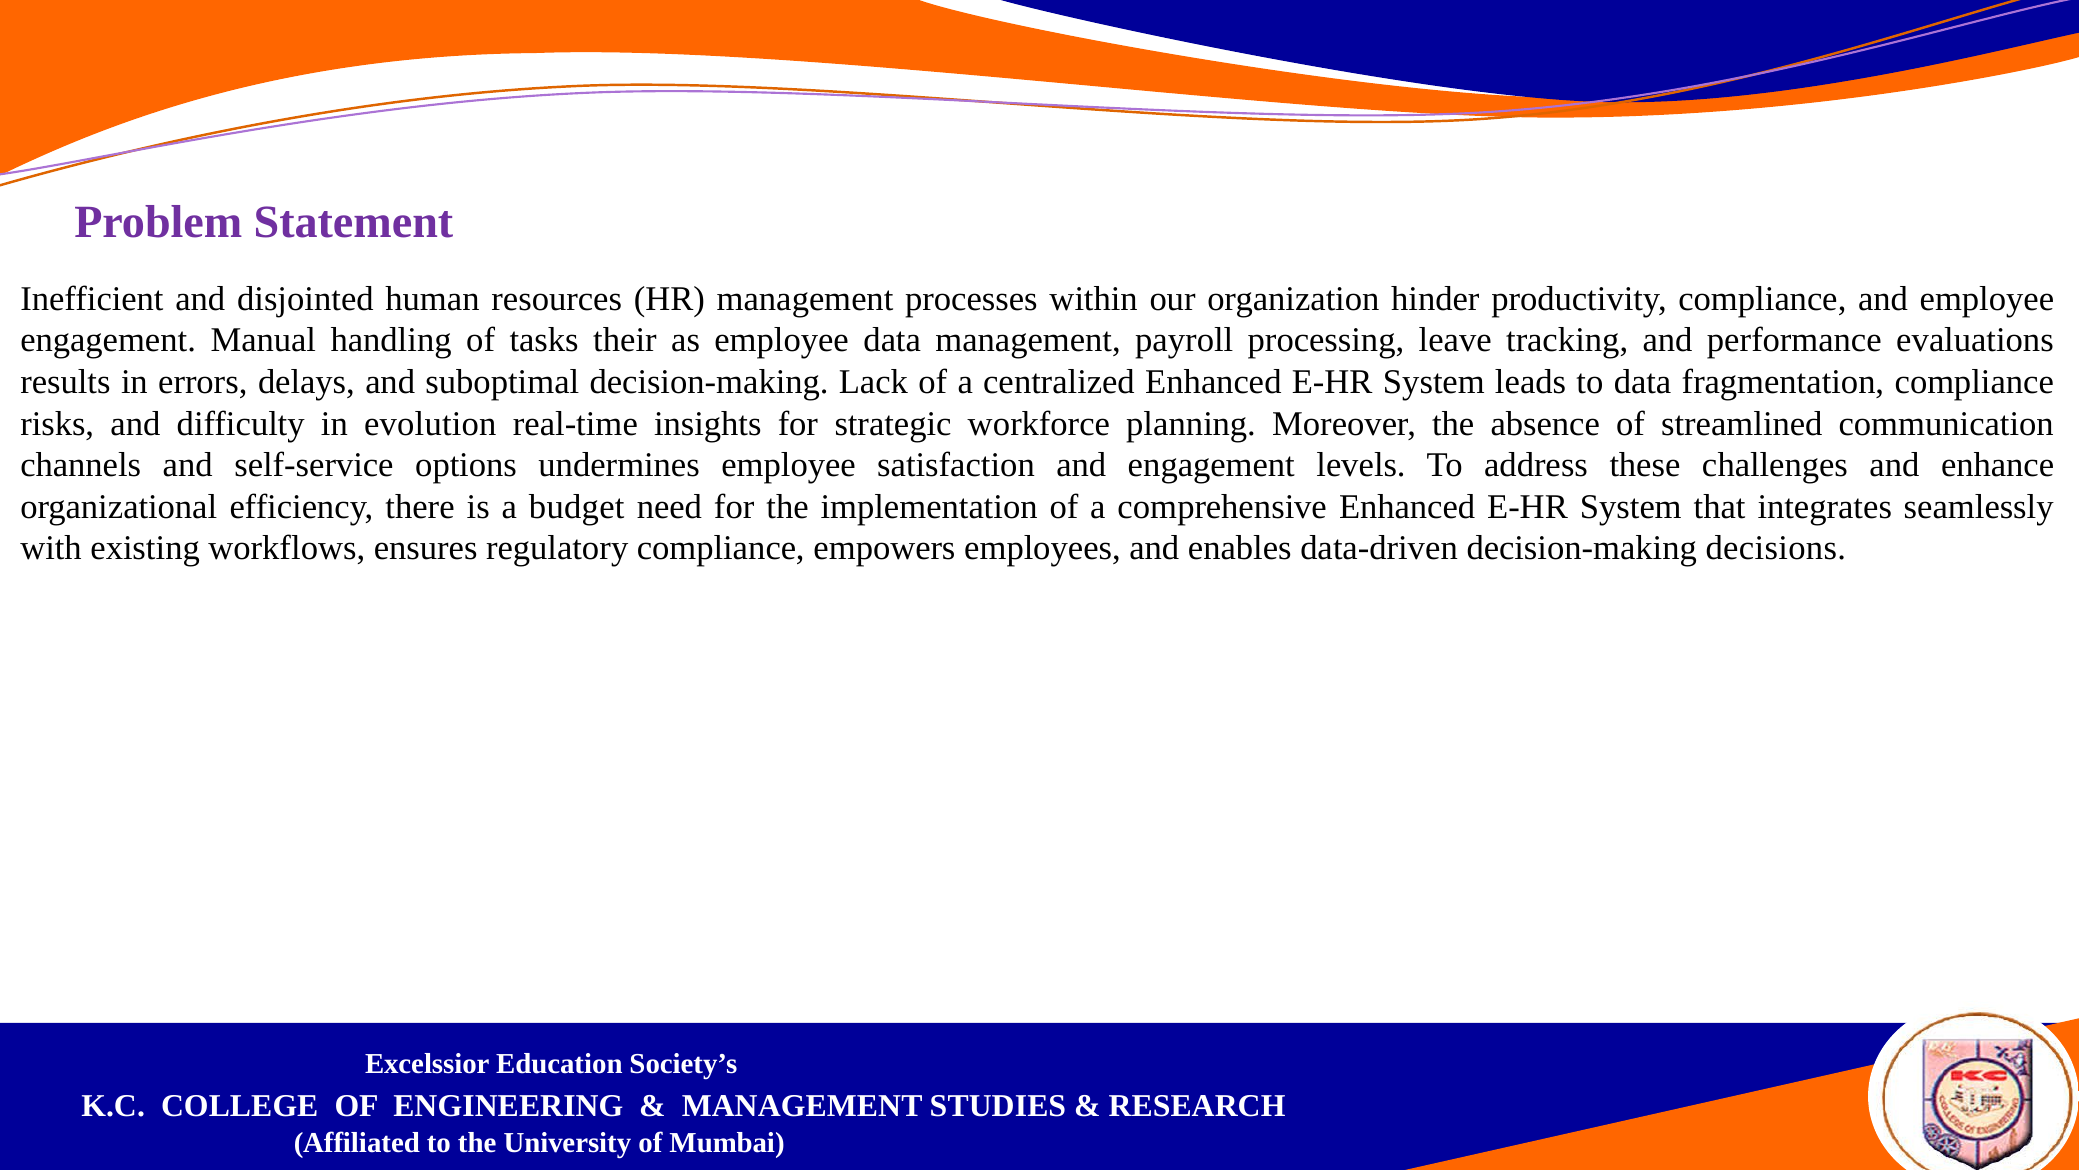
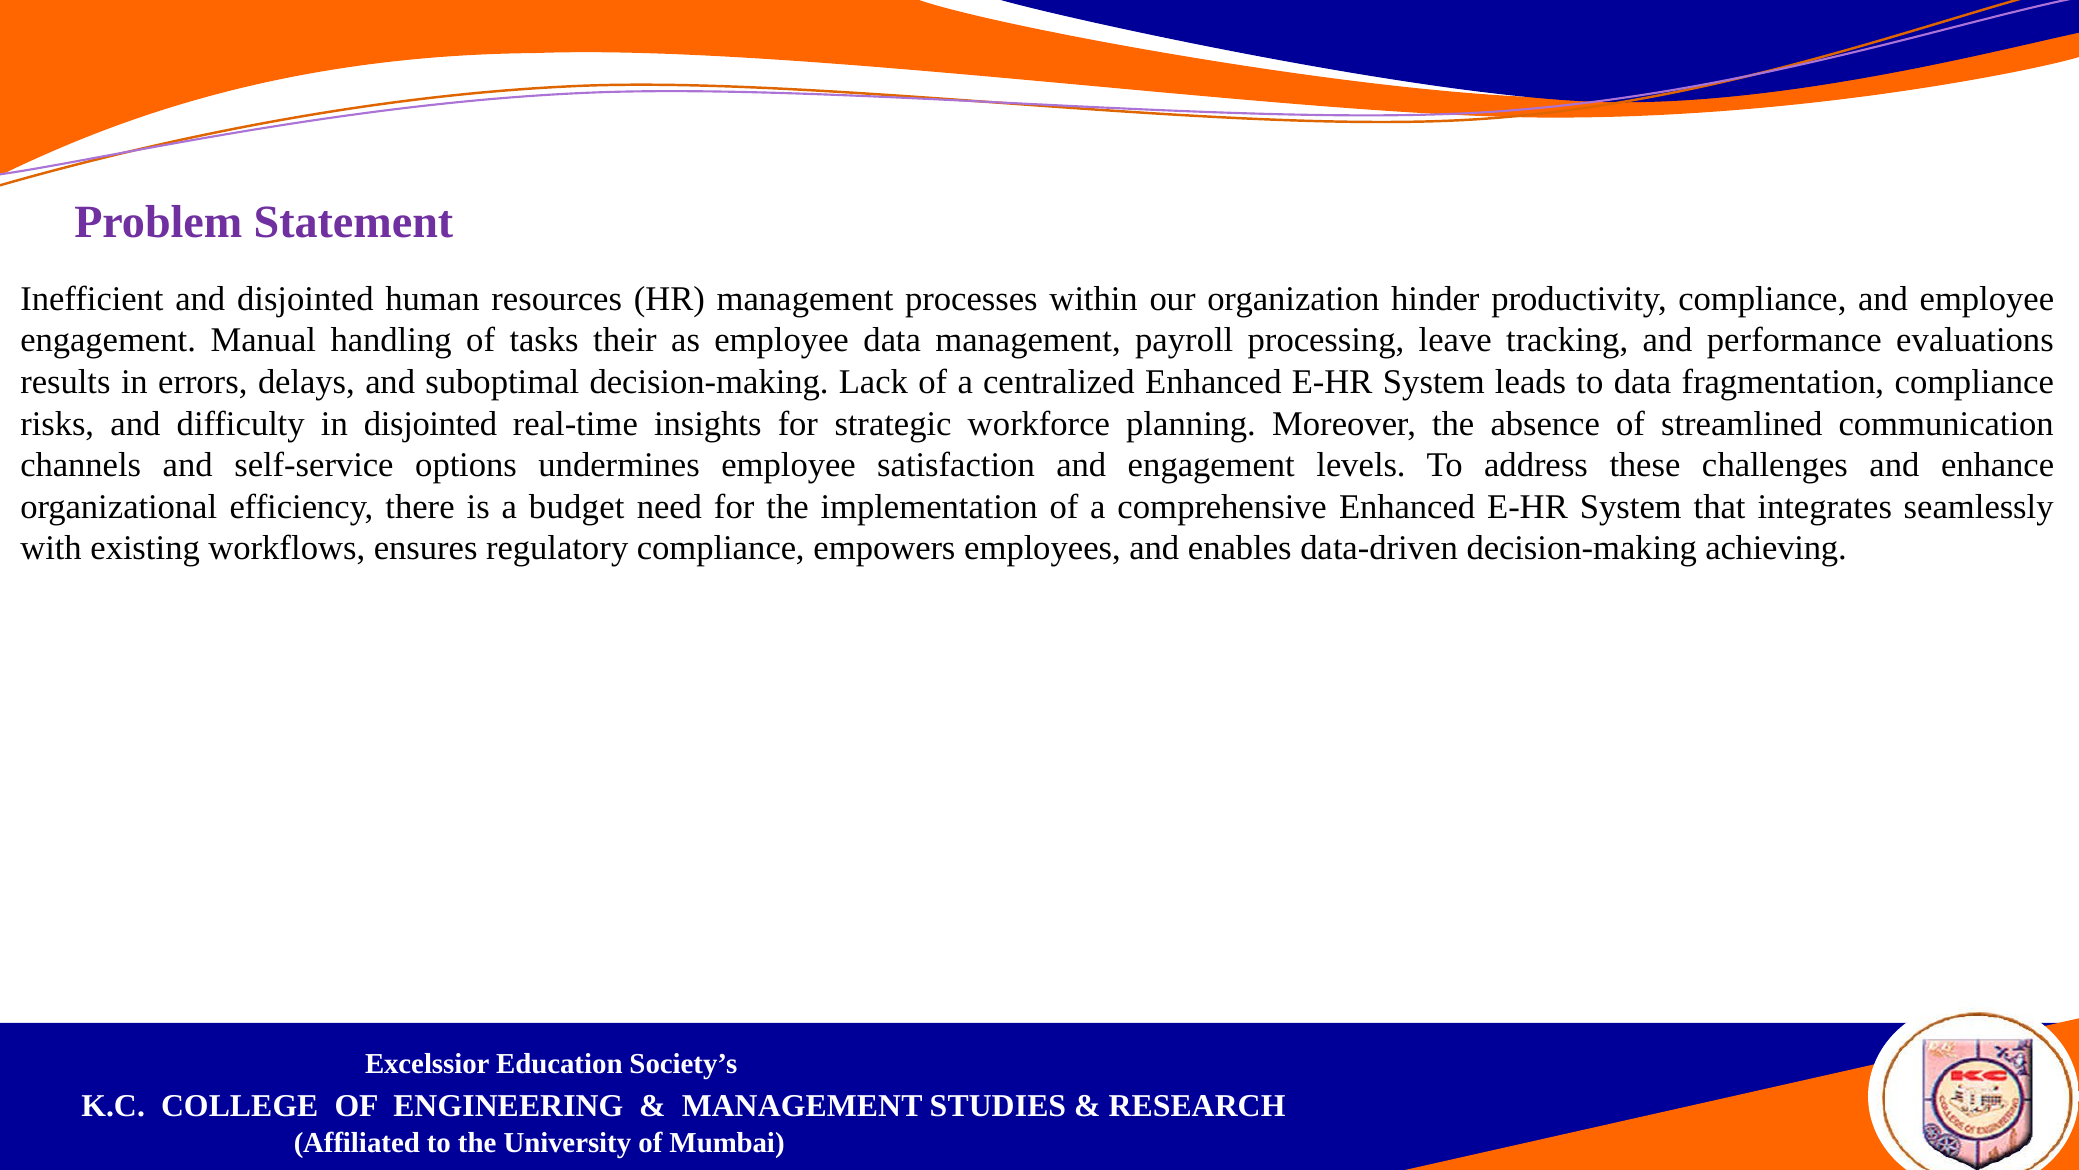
in evolution: evolution -> disjointed (431, 424)
decisions: decisions -> achieving (1776, 548)
